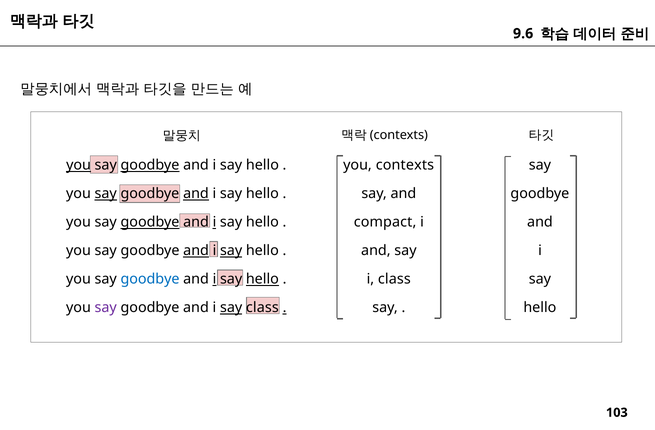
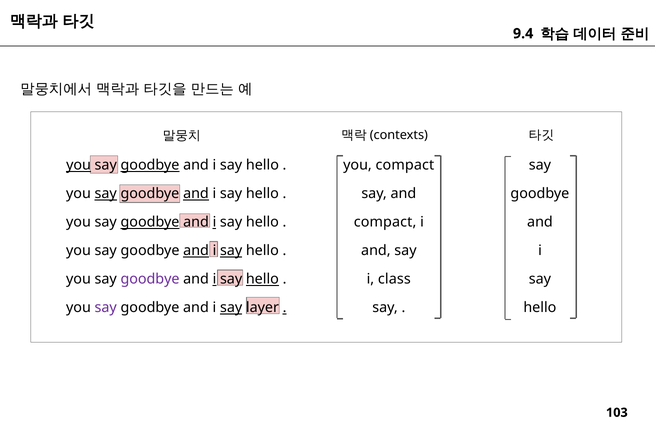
9.6: 9.6 -> 9.4 (523, 34)
you contexts: contexts -> compact (405, 165)
goodbye colour: blue -> purple (150, 279)
say class: class -> layer (262, 308)
